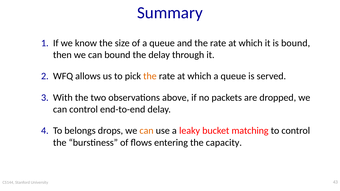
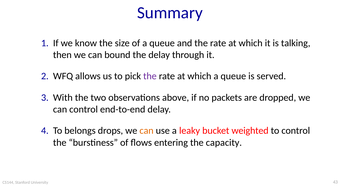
is bound: bound -> talking (296, 43)
the colour: orange -> purple (150, 76)
matching: matching -> weighted (250, 131)
